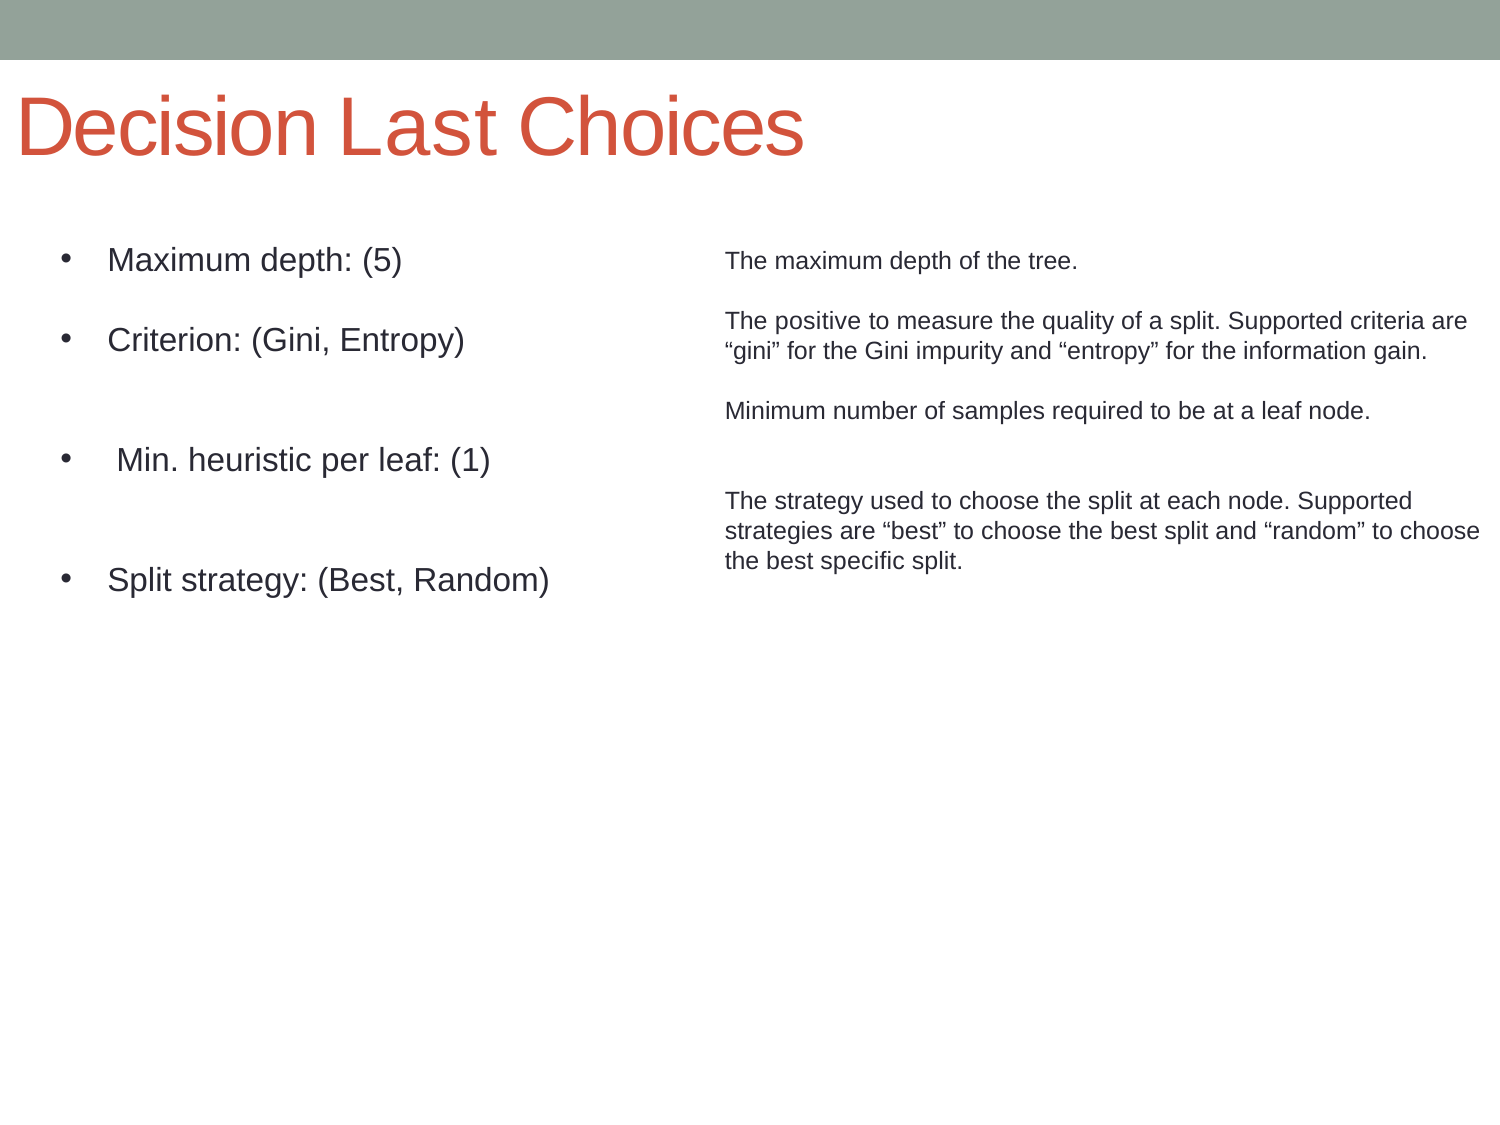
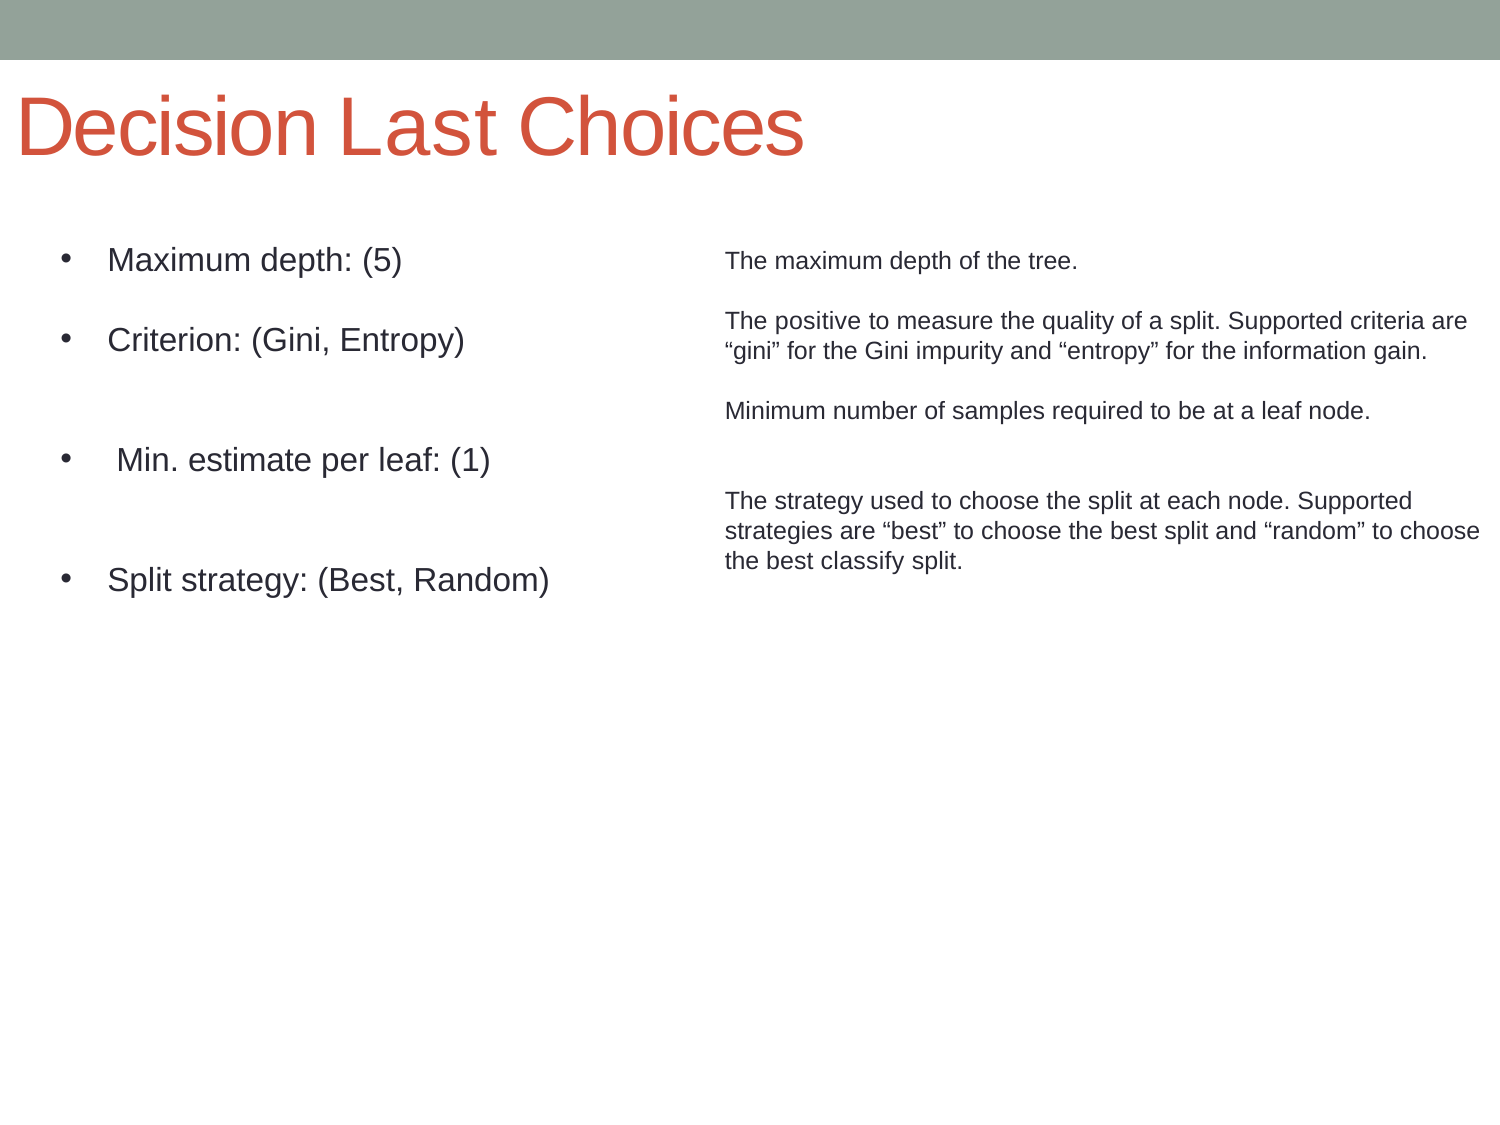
heuristic: heuristic -> estimate (250, 460)
specific: specific -> classify (863, 561)
